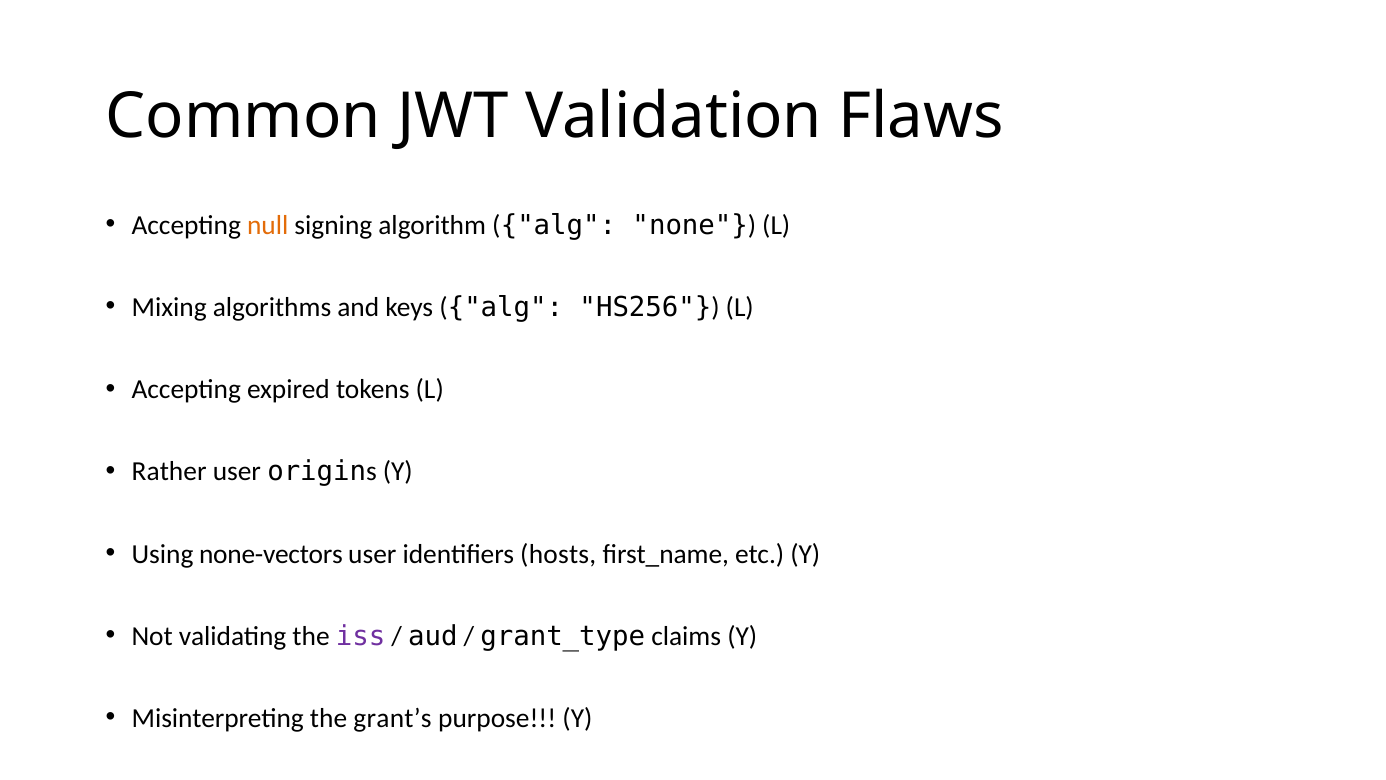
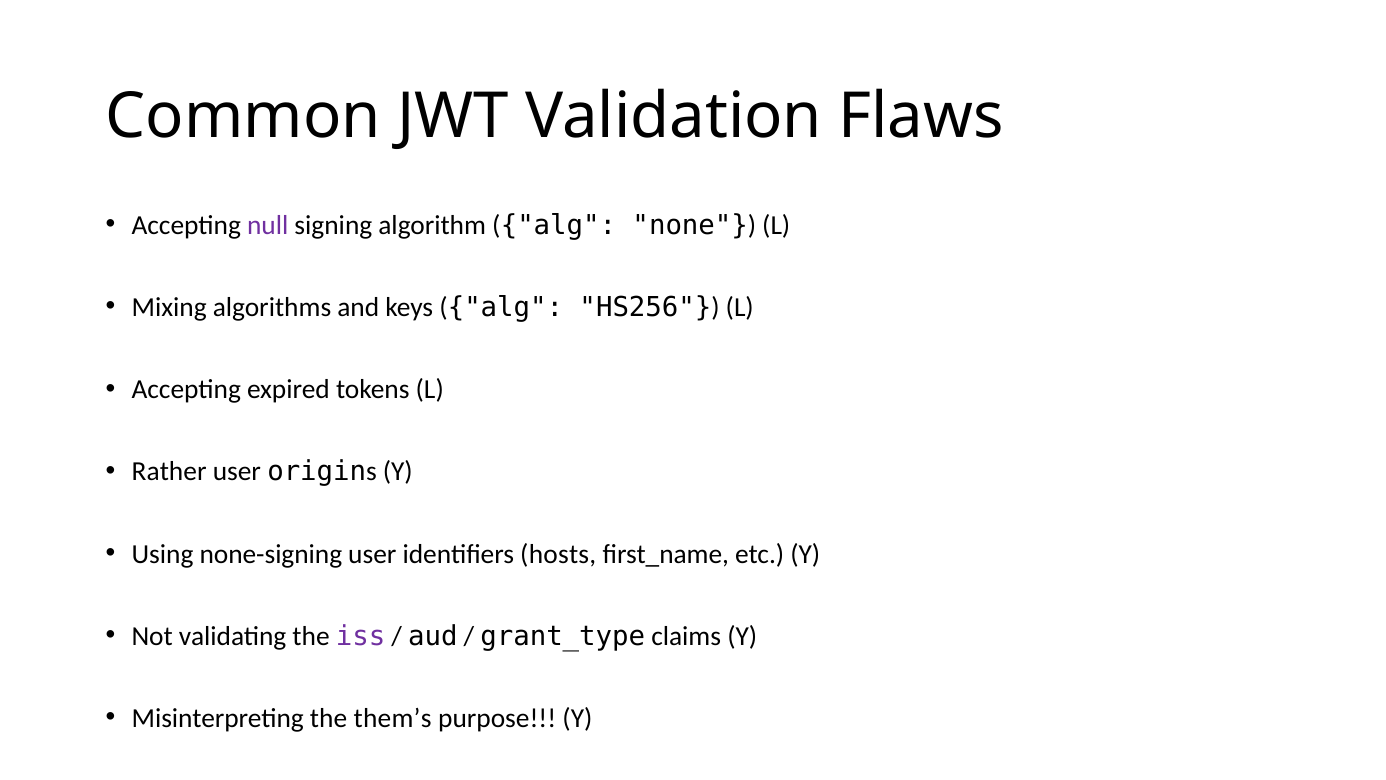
null colour: orange -> purple (268, 225)
none-vectors: none-vectors -> none-signing (271, 554)
grant’s: grant’s -> them’s (393, 718)
